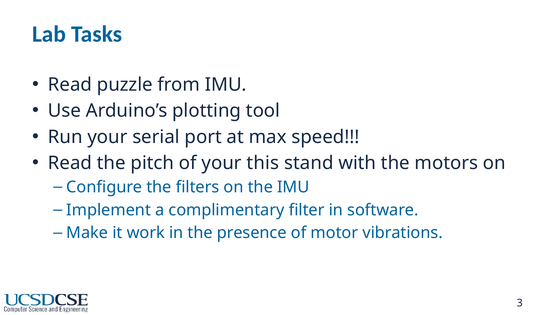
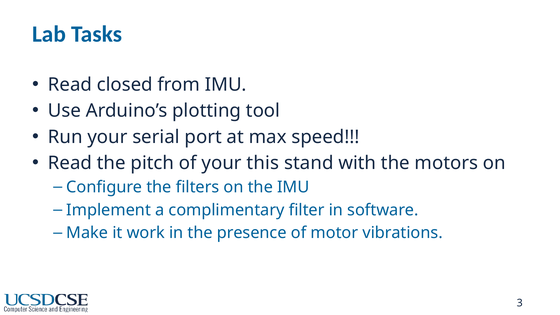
puzzle: puzzle -> closed (125, 85)
